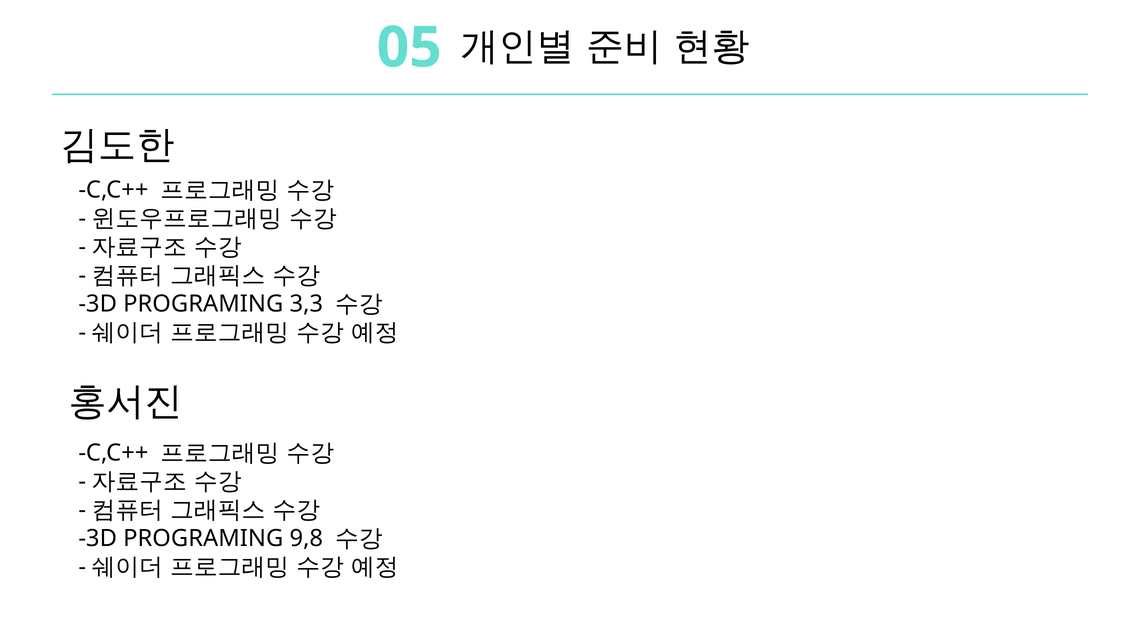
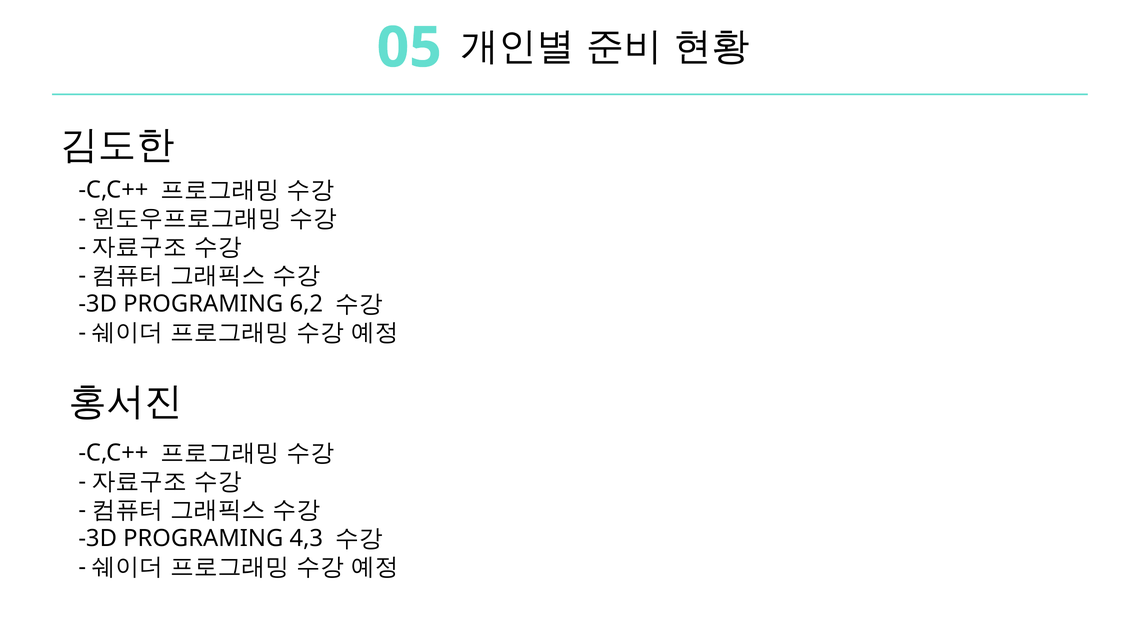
3,3: 3,3 -> 6,2 (306, 304)
9,8: 9,8 -> 4,3 (306, 539)
